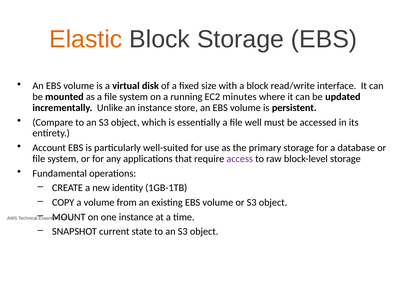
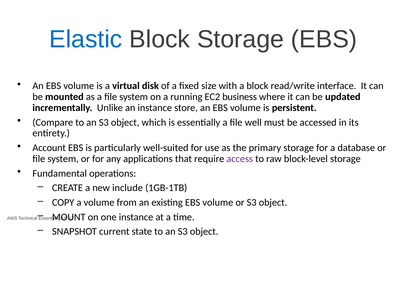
Elastic colour: orange -> blue (86, 39)
minutes: minutes -> business (240, 97)
identity: identity -> include (128, 188)
